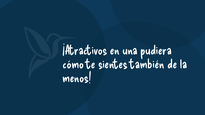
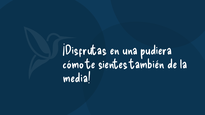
¡Atractivos: ¡Atractivos -> ¡Disfrutas (85, 51)
menos: menos -> media (77, 78)
